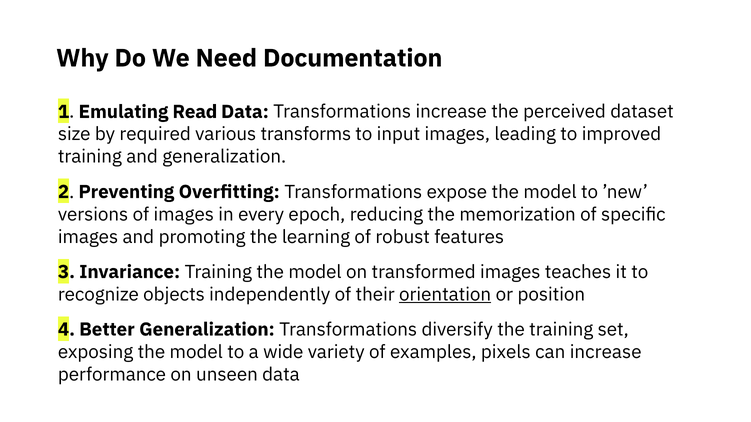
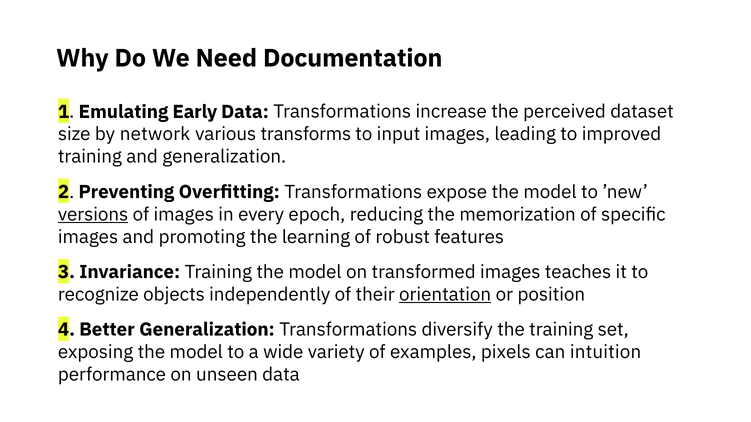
Read: Read -> Early (195, 112)
required: required -> network (155, 134)
versions underline: none -> present (93, 215)
can increase: increase -> intuition (606, 352)
